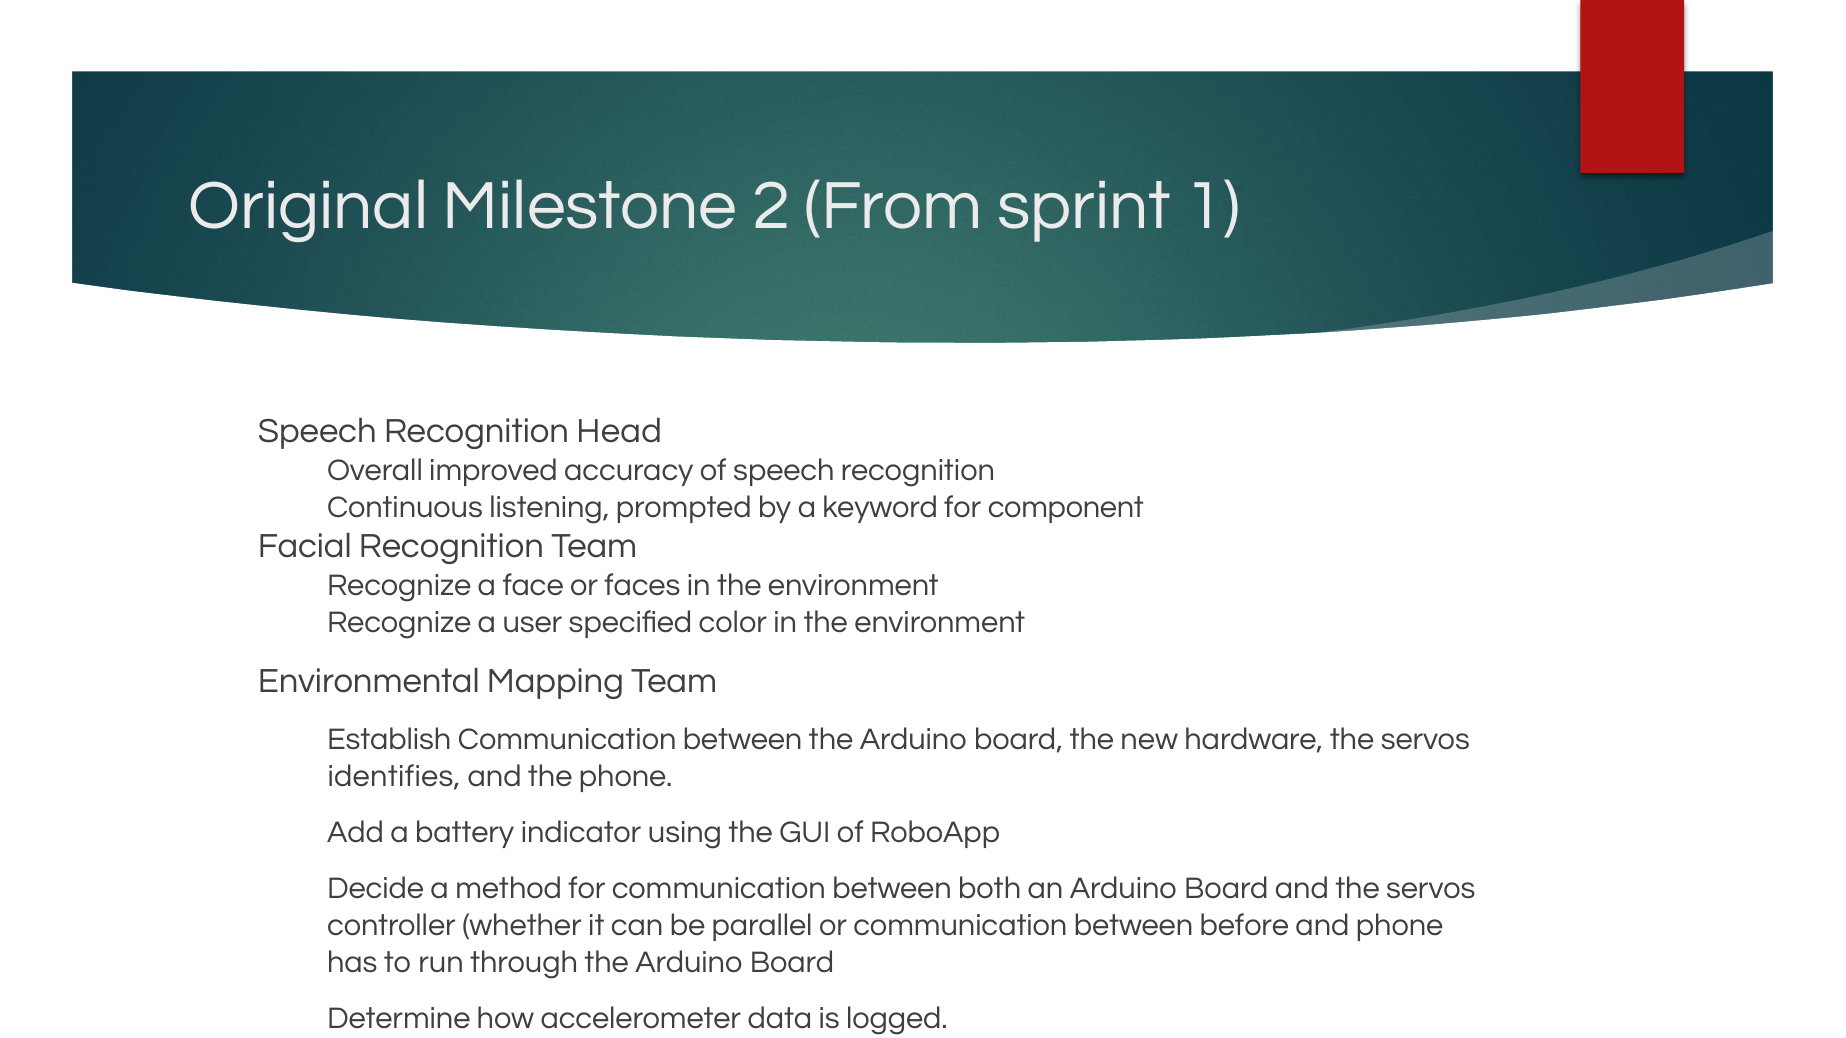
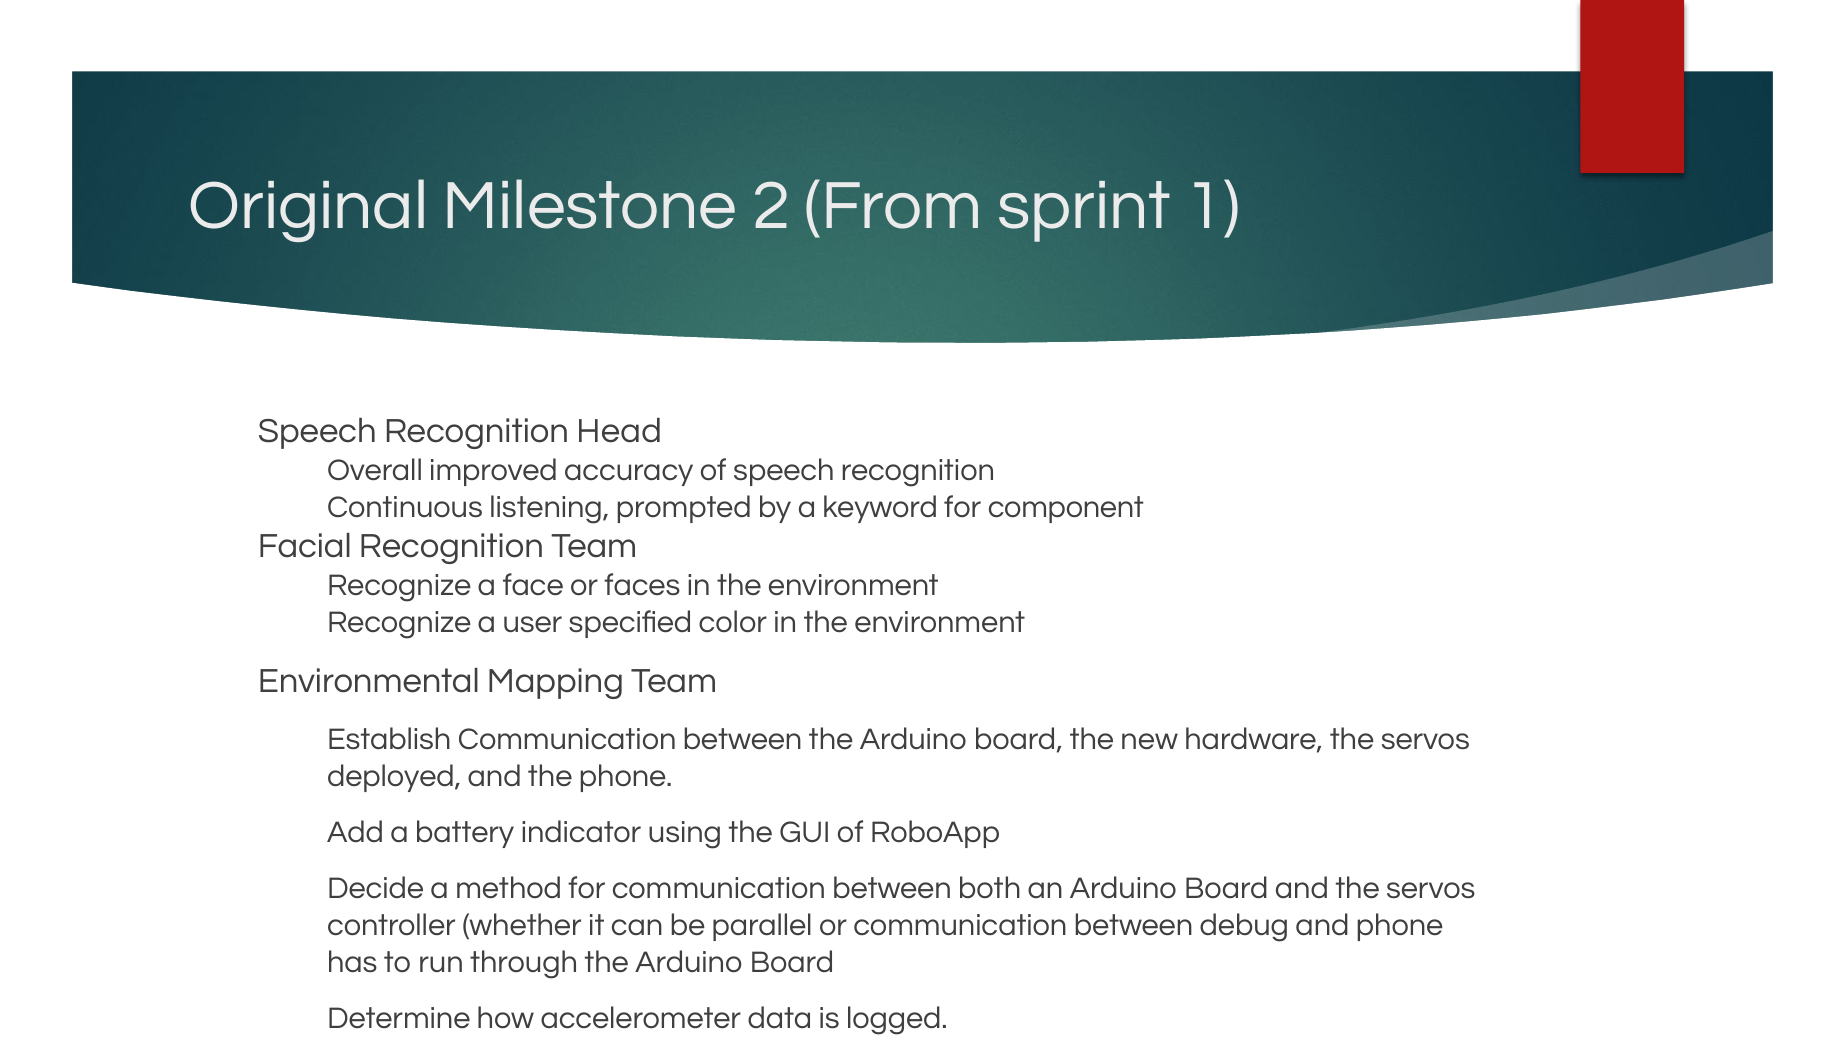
identifies: identifies -> deployed (394, 776)
before: before -> debug (1244, 925)
